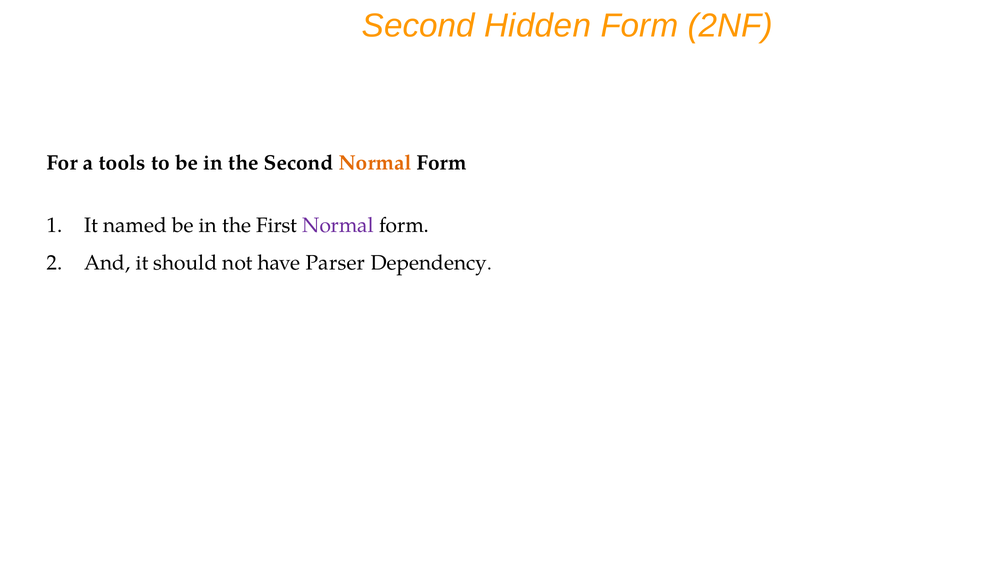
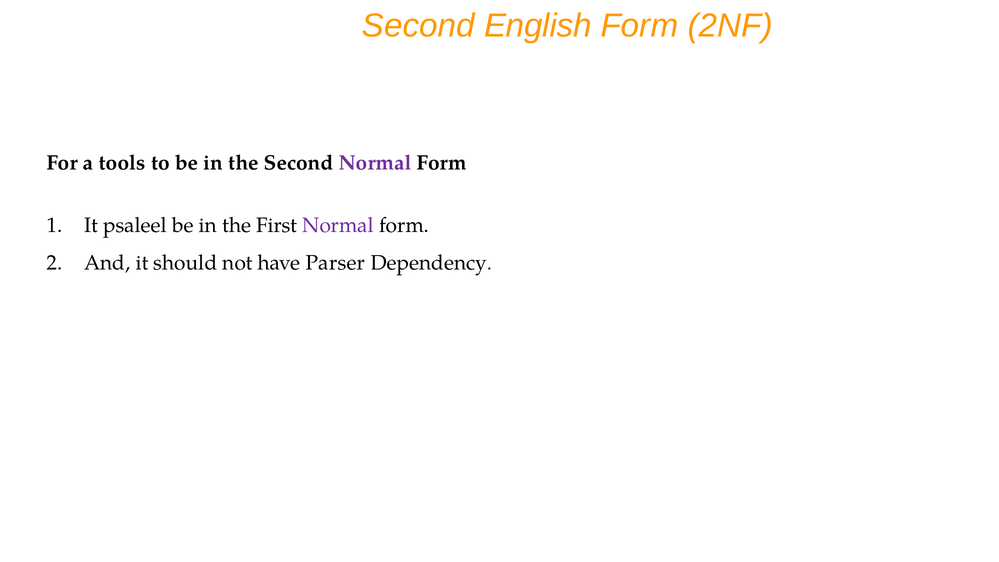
Hidden: Hidden -> English (538, 26)
Normal colour: orange -> purple (375, 163)
named: named -> psaleel (135, 225)
